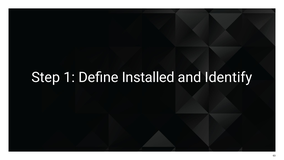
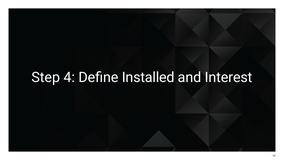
1: 1 -> 4 (69, 77)
Identify: Identify -> Interest (229, 77)
